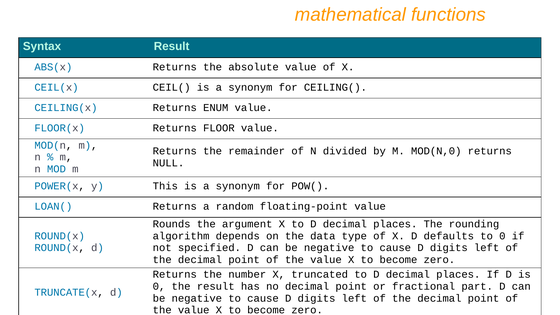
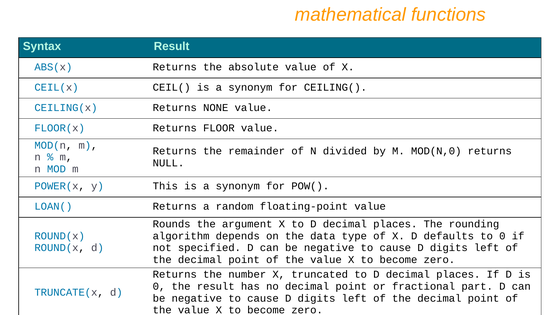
ENUM: ENUM -> NONE (216, 108)
